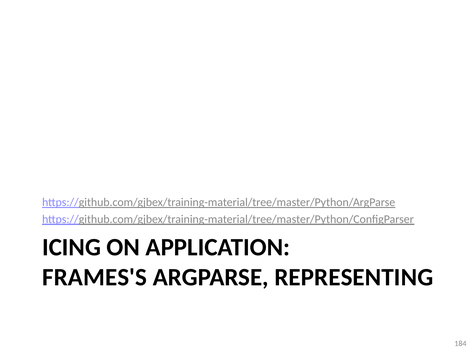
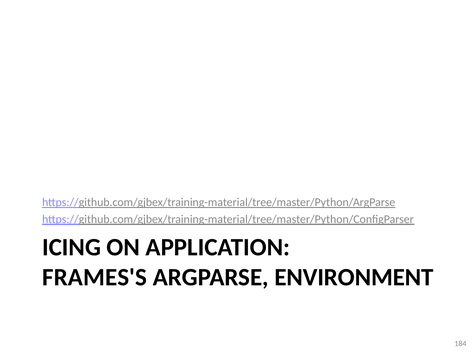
REPRESENTING: REPRESENTING -> ENVIRONMENT (354, 277)
